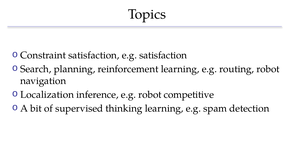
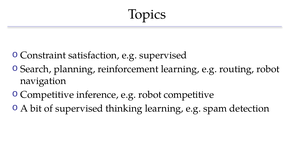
e.g satisfaction: satisfaction -> supervised (163, 55)
Localization: Localization -> Competitive (47, 94)
